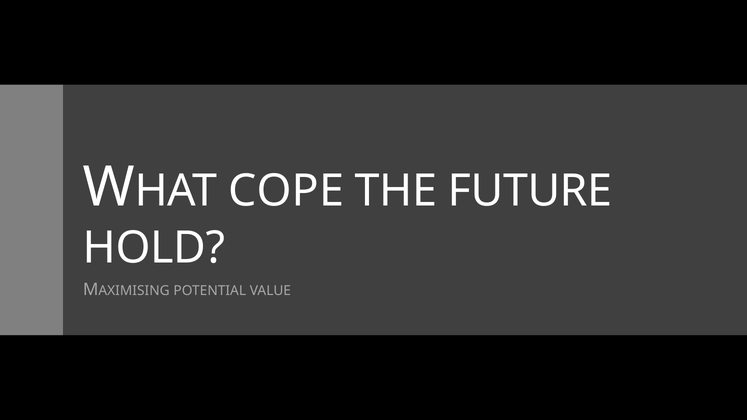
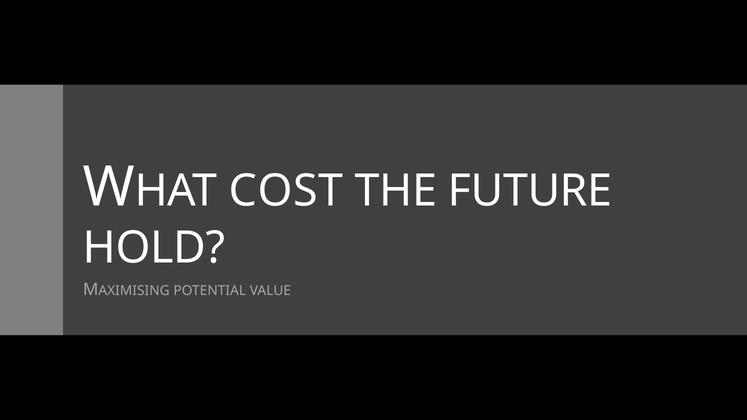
COPE: COPE -> COST (286, 191)
